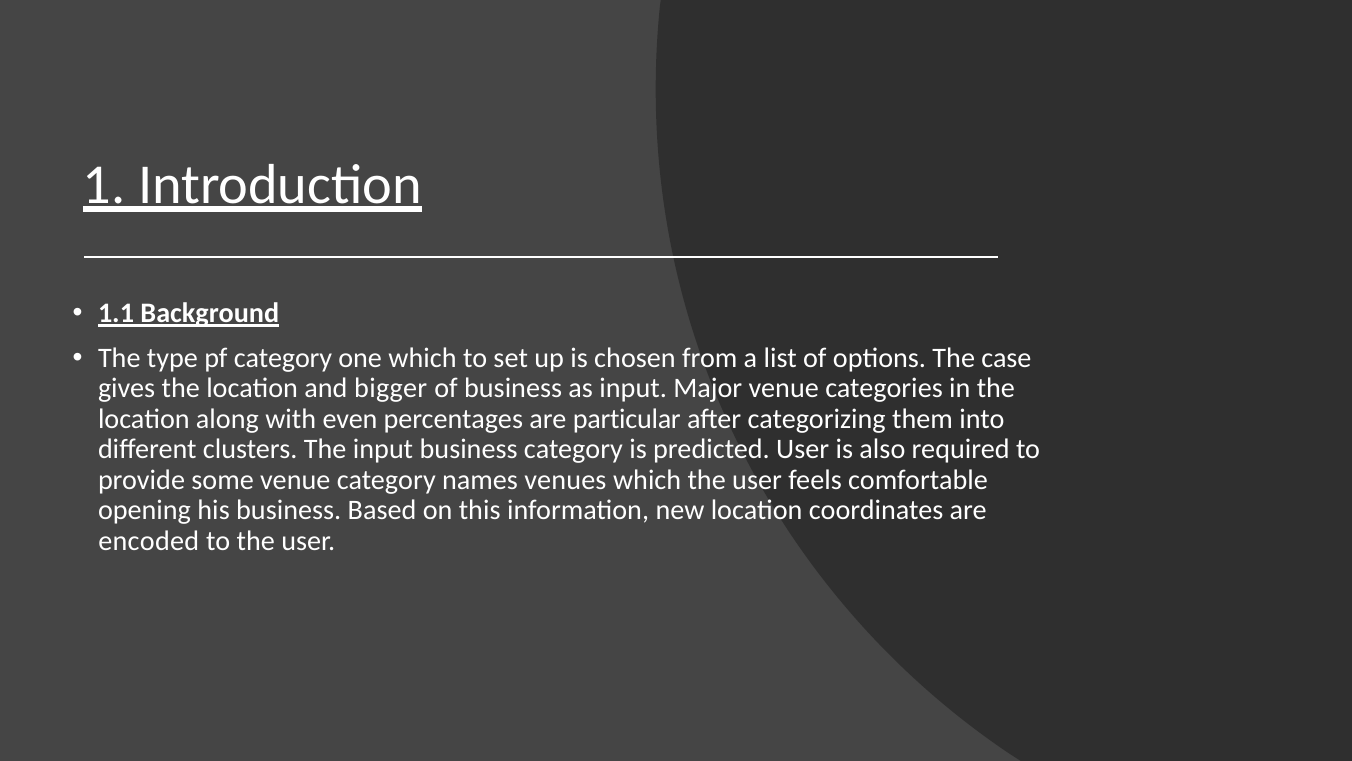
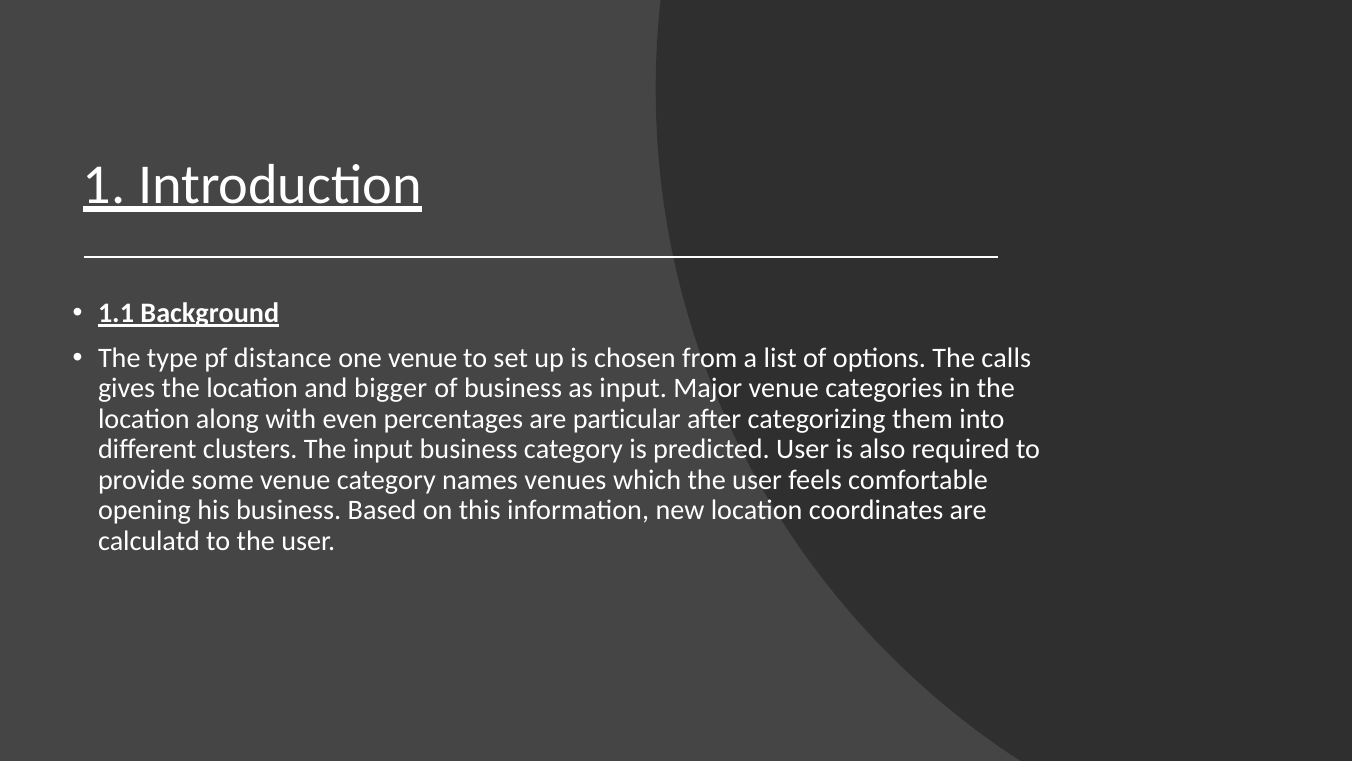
pf category: category -> distance (283, 358)
one which: which -> venue (423, 358)
case: case -> calls (1006, 358)
encoded: encoded -> calculatd (149, 541)
